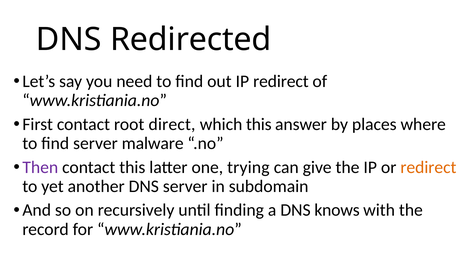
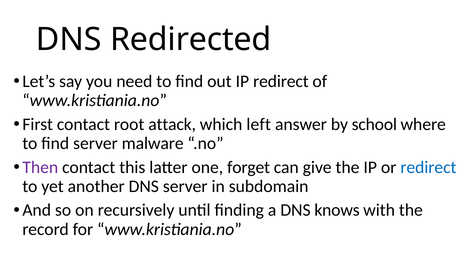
direct: direct -> attack (172, 125)
which this: this -> left (259, 125)
places: places -> school (374, 125)
trying: trying -> forget (249, 168)
redirect colour: orange -> blue (428, 168)
